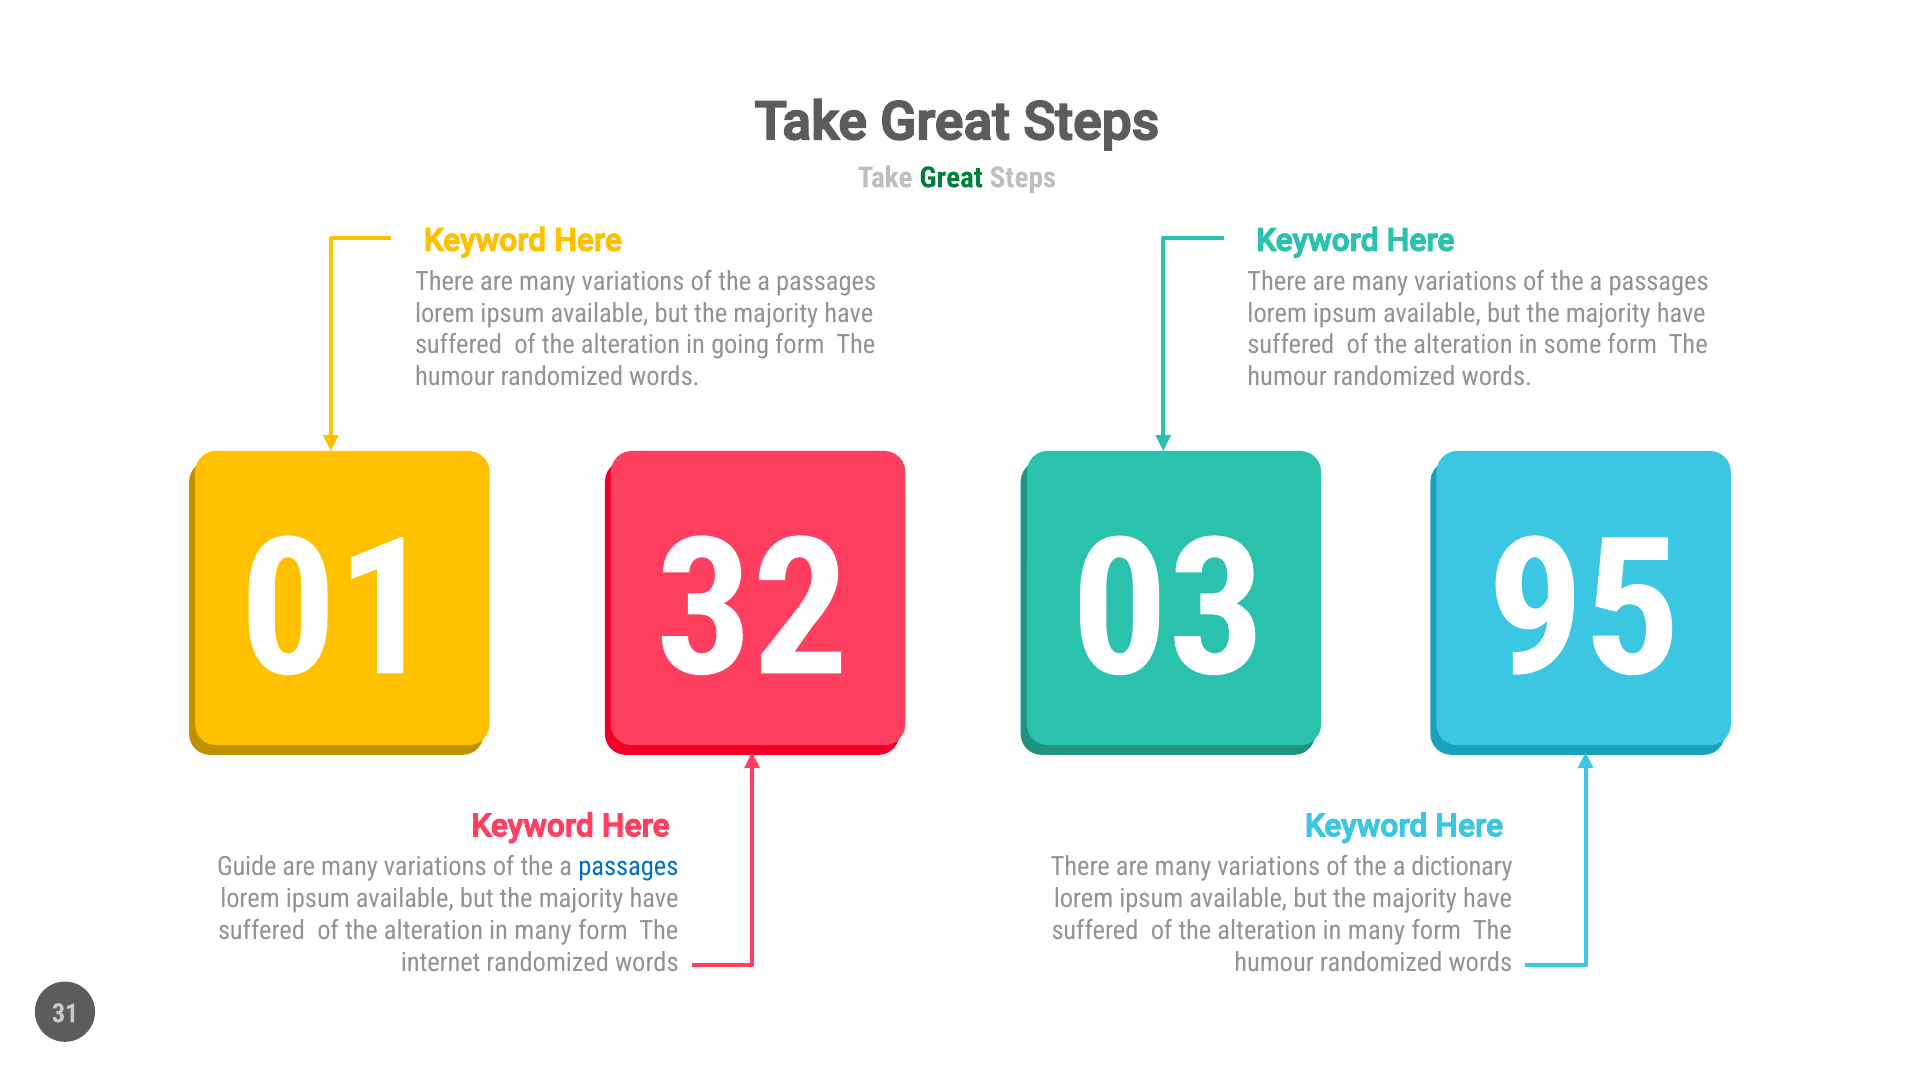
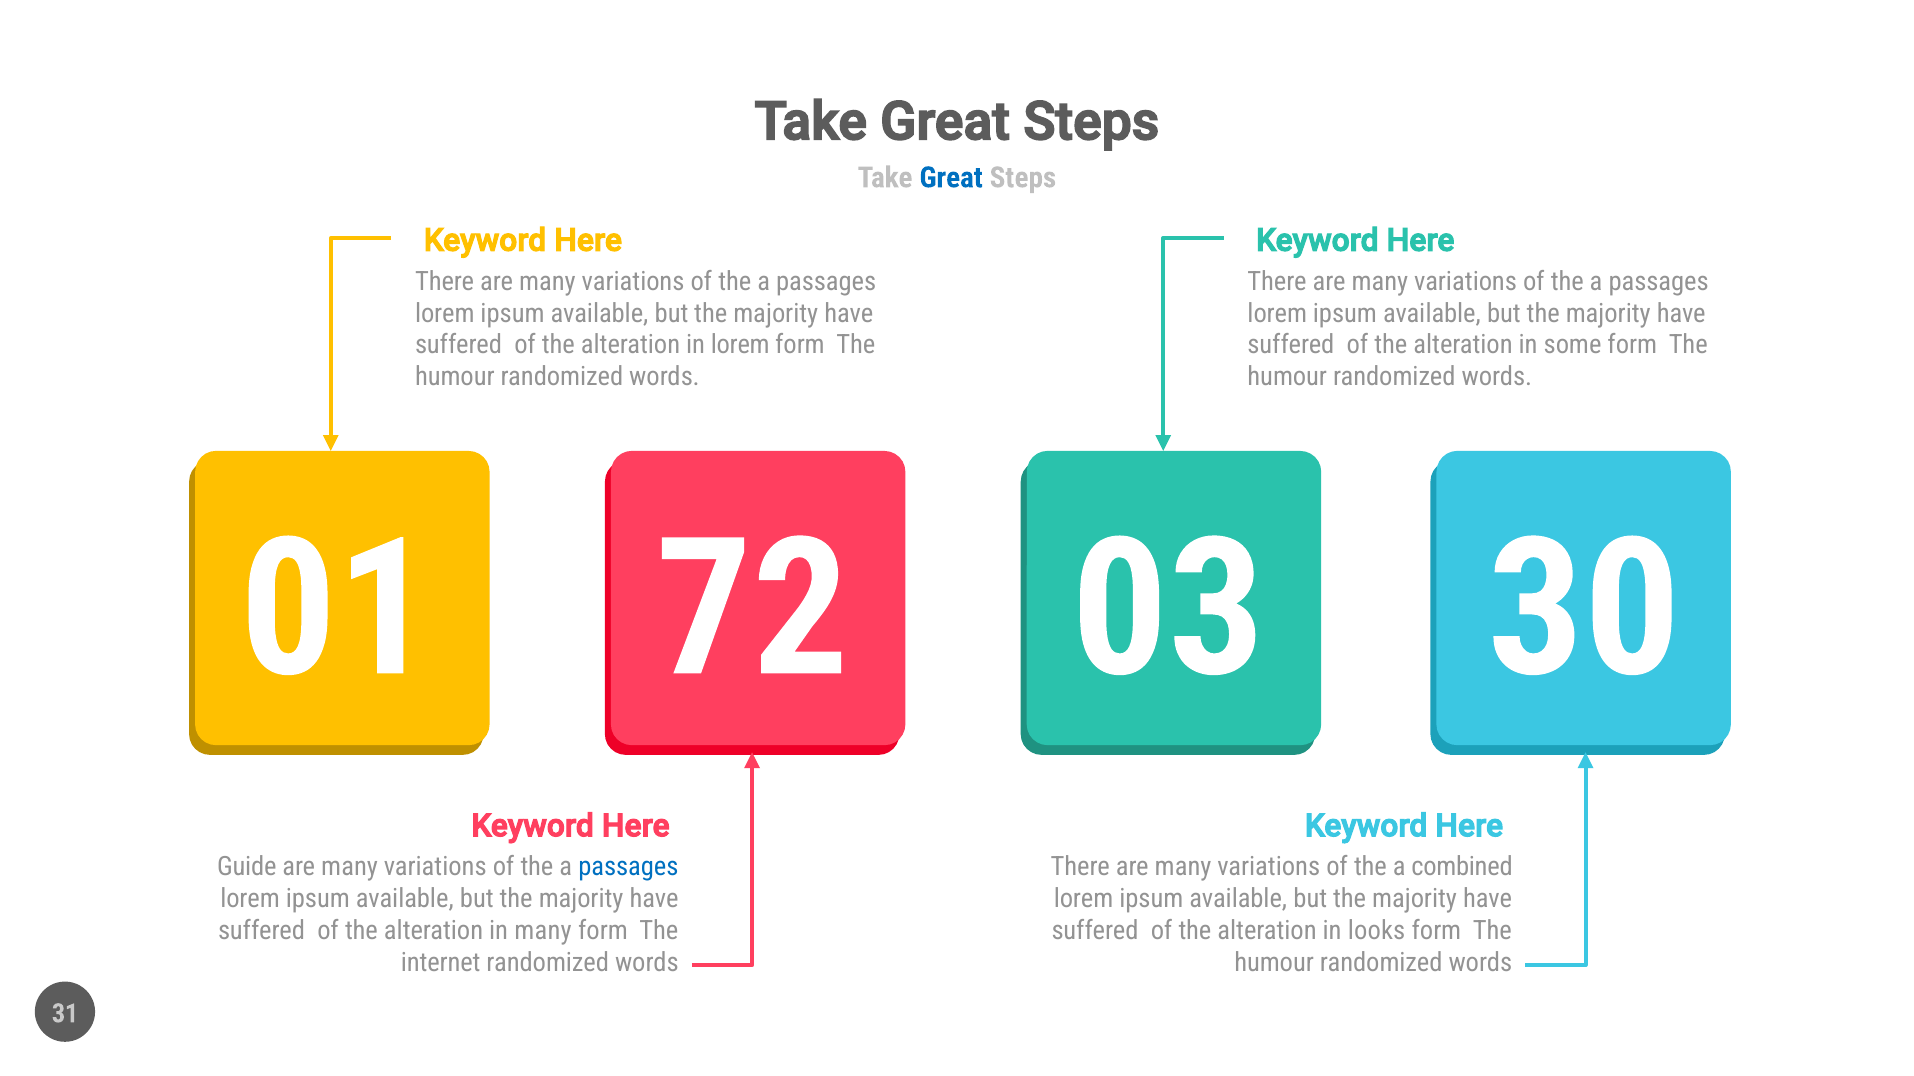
Great colour: green -> blue (951, 178)
in going: going -> lorem (740, 345)
32: 32 -> 72 (752, 611)
95: 95 -> 30 (1584, 611)
dictionary: dictionary -> combined (1462, 867)
many: many -> looks (1377, 931)
